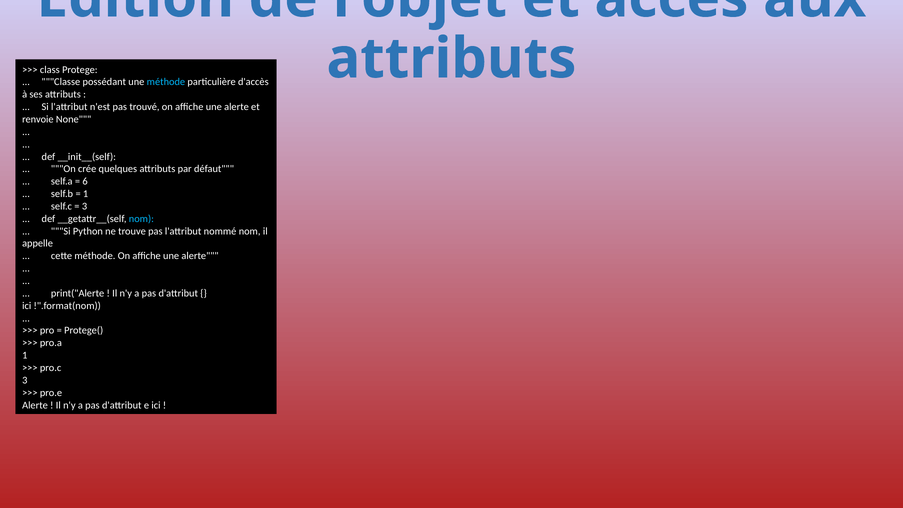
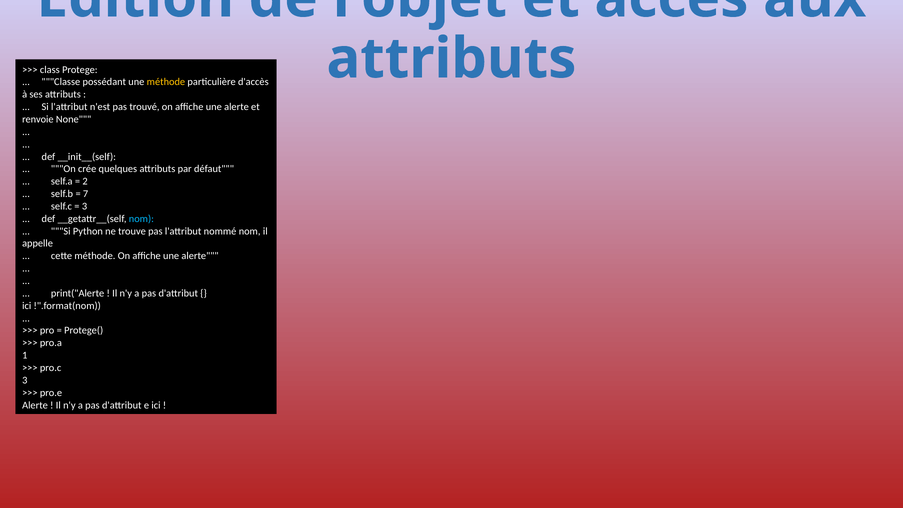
méthode colour: light blue -> yellow (166, 82)
6: 6 -> 2 (85, 181)
1: 1 -> 7 (86, 194)
